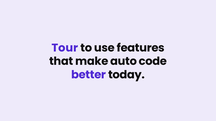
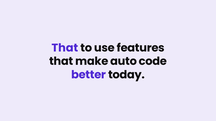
Tour: Tour -> That (65, 48)
